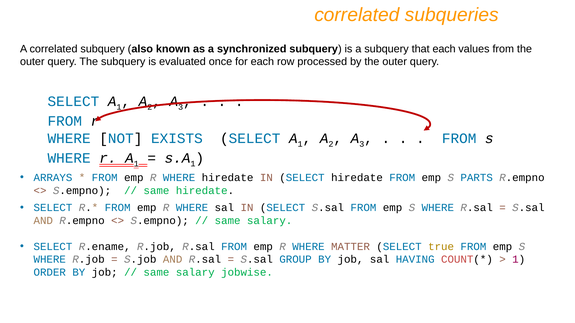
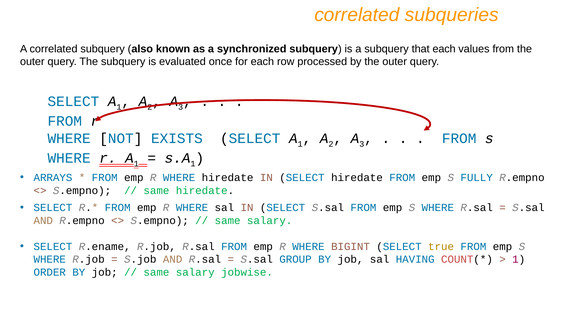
PARTS: PARTS -> FULLY (477, 178)
MATTER: MATTER -> BIGINT (350, 247)
